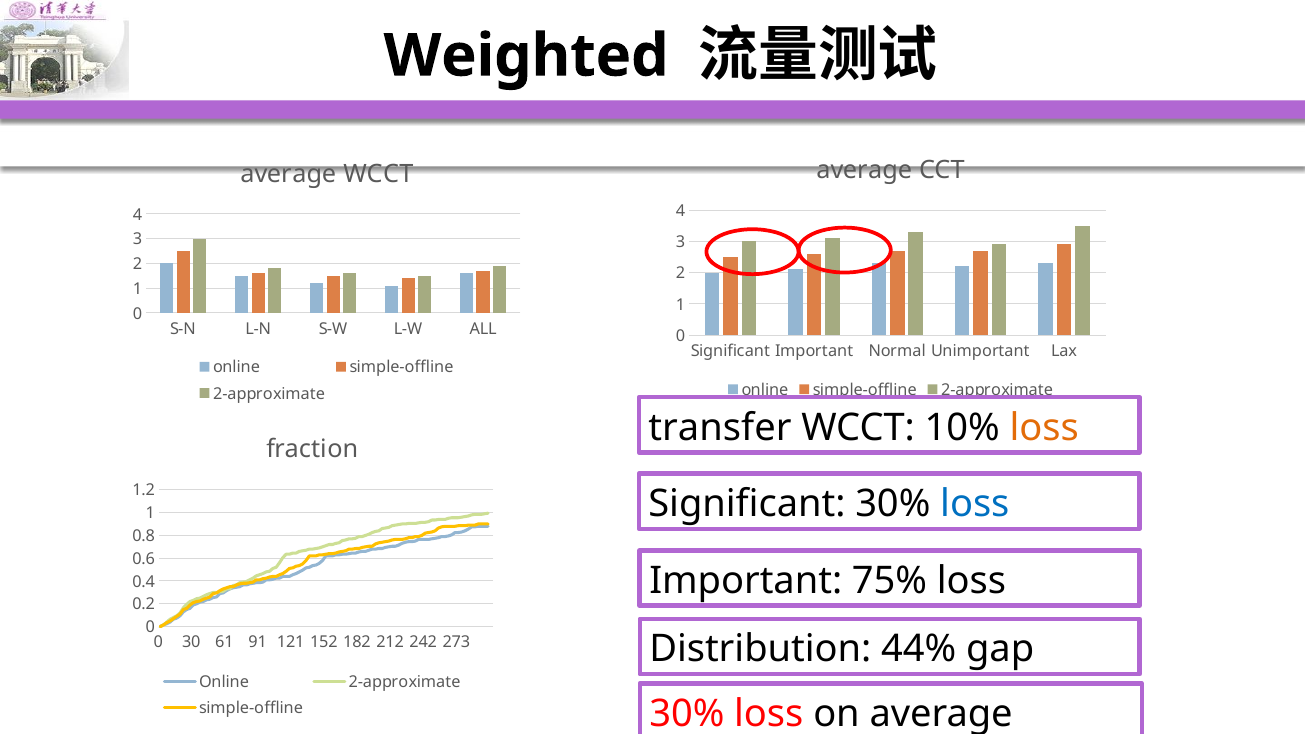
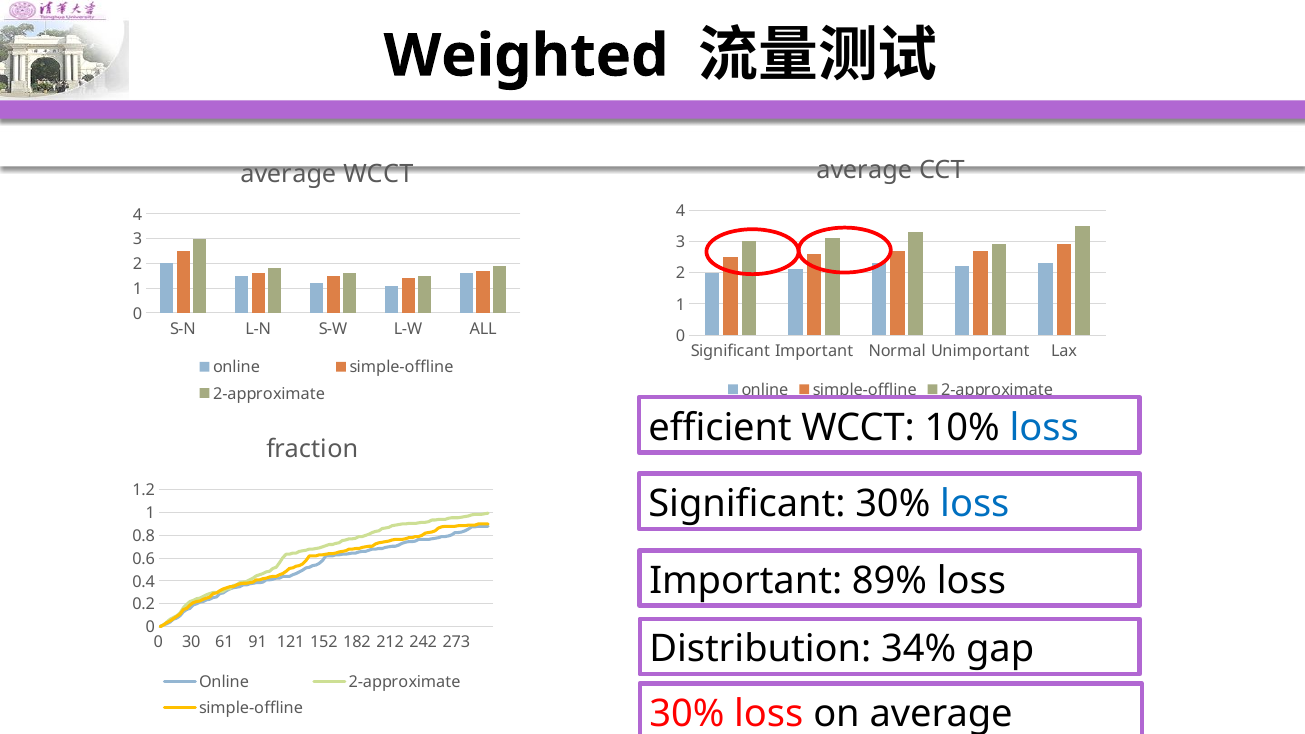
transfer: transfer -> efficient (720, 428)
loss colour: orange -> blue (1044, 428)
75%: 75% -> 89% (890, 581)
44%: 44% -> 34% (919, 649)
